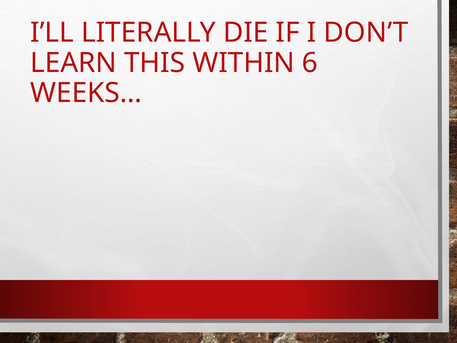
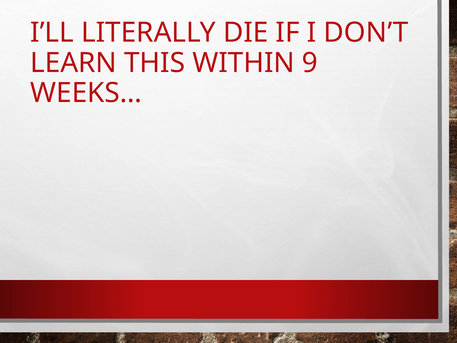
6: 6 -> 9 (310, 63)
